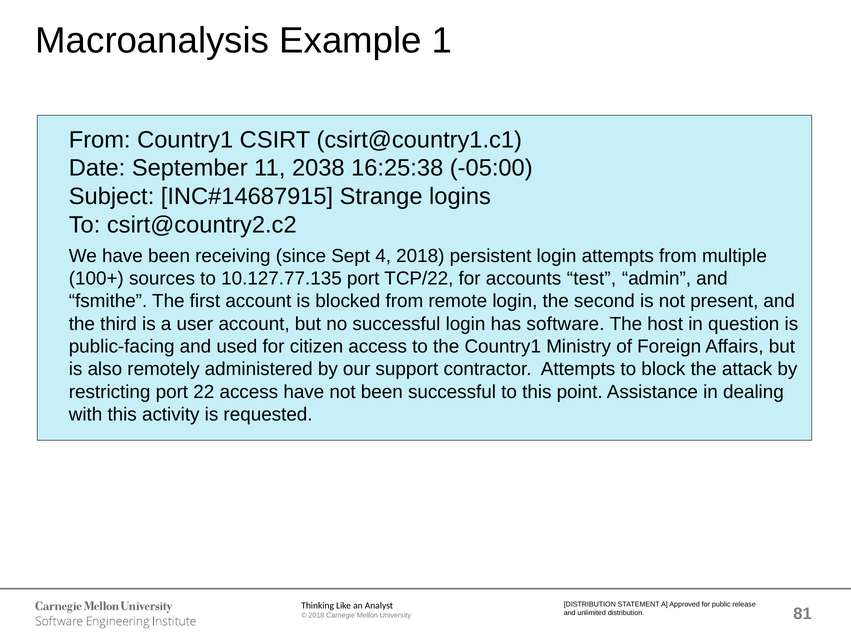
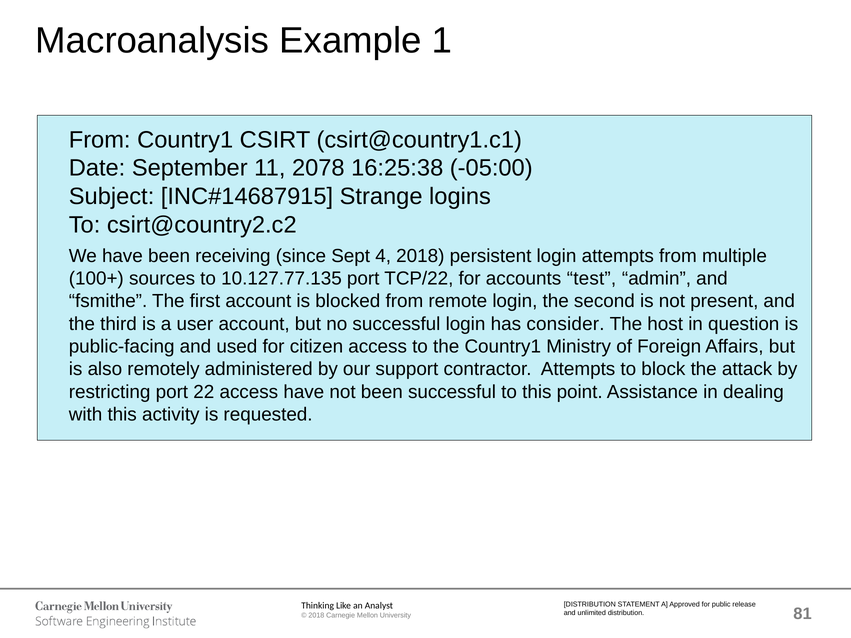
2038: 2038 -> 2078 (318, 168)
software: software -> consider (565, 324)
